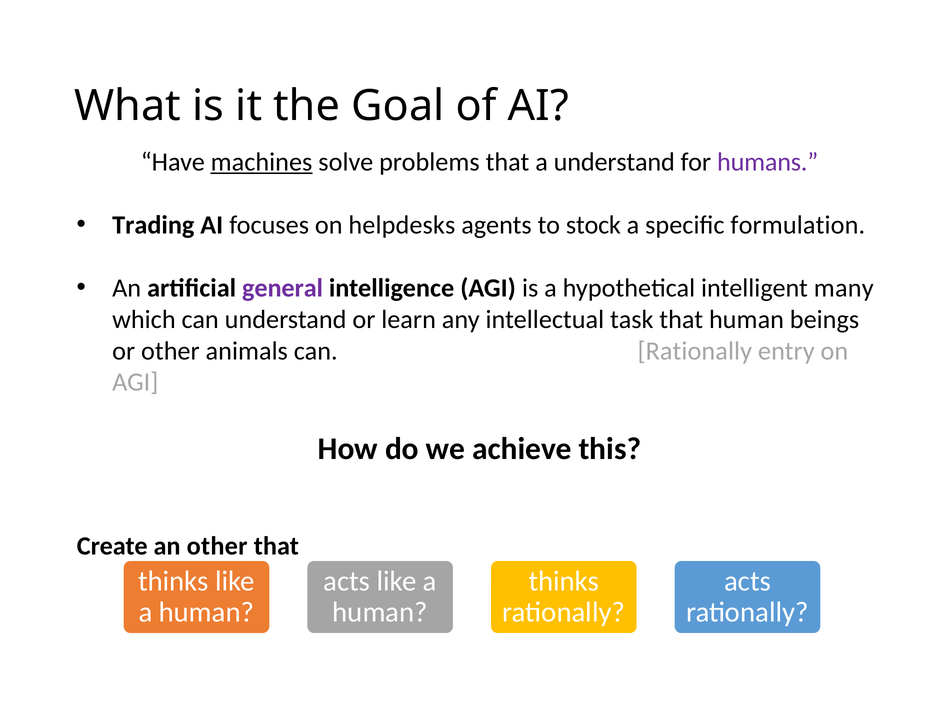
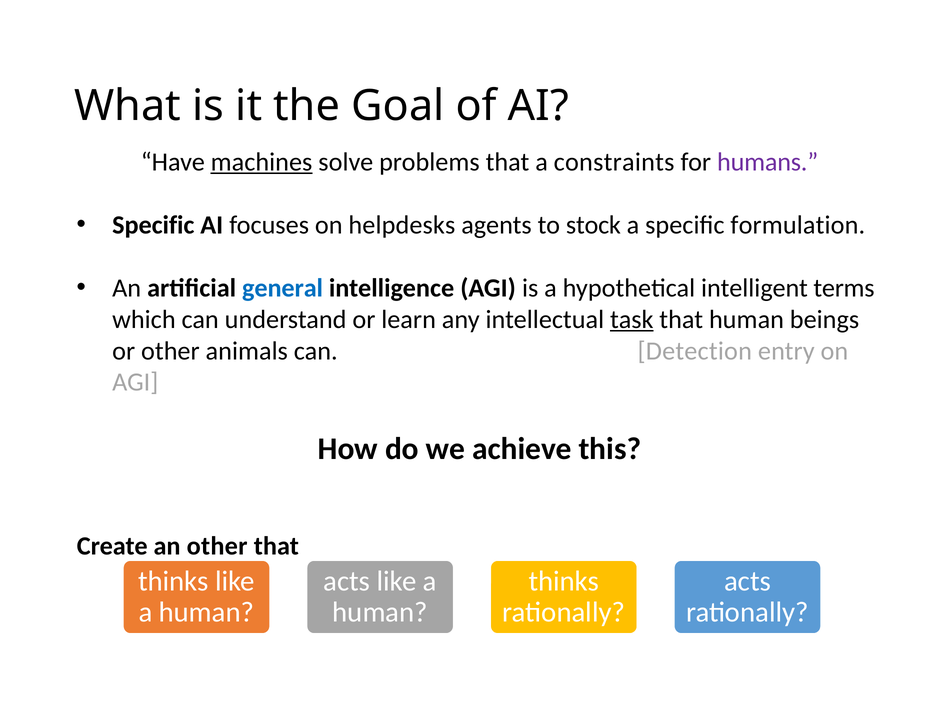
a understand: understand -> constraints (614, 162)
Trading: Trading -> Specific (153, 225)
general colour: purple -> blue (283, 288)
many: many -> terms (844, 288)
task underline: none -> present (632, 319)
can Rationally: Rationally -> Detection (695, 351)
